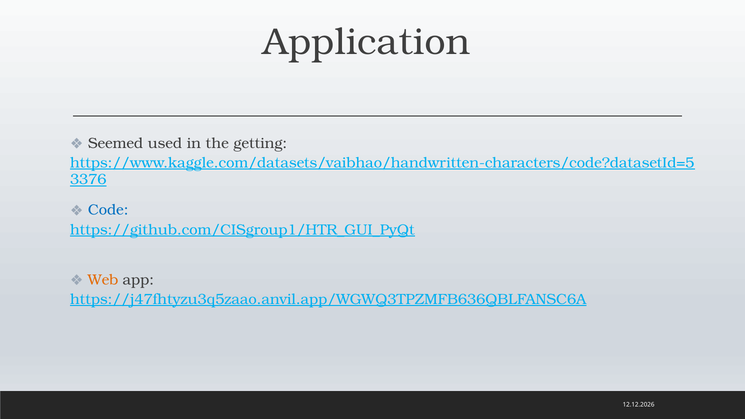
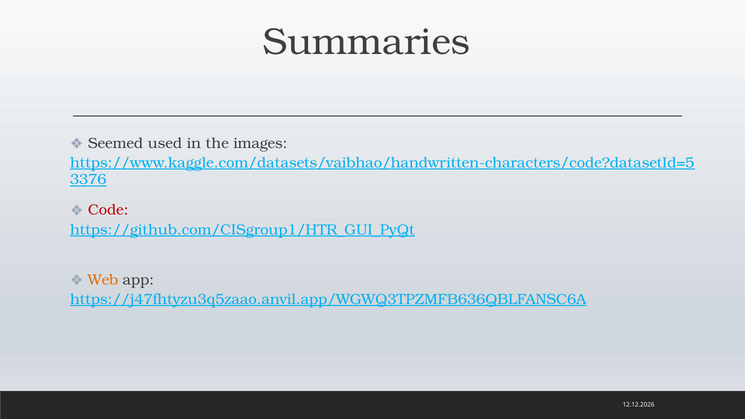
Application: Application -> Summaries (366, 42)
getting: getting -> images (260, 143)
Code colour: blue -> red (108, 210)
